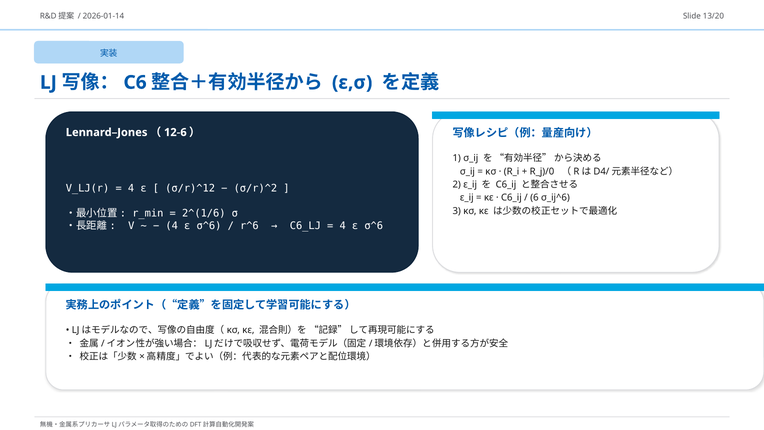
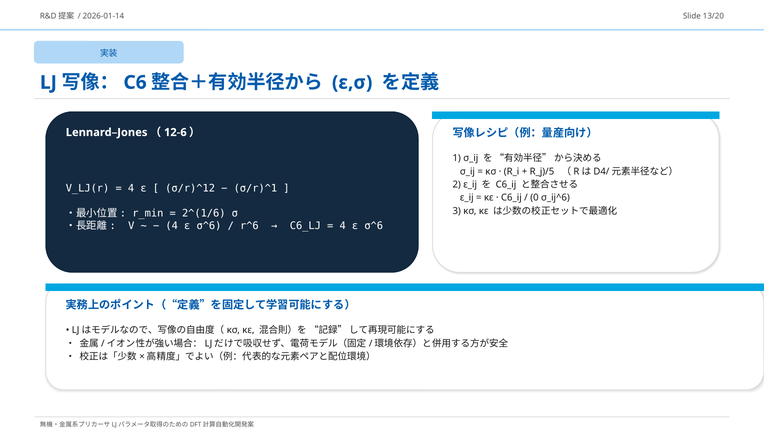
R_j)/0: R_j)/0 -> R_j)/5 (542, 171)
σ/r)^2: σ/r)^2 -> σ/r)^1 (255, 188)
6: 6 -> 0 (534, 198)
